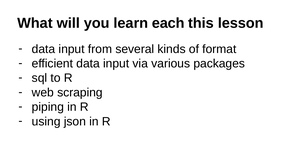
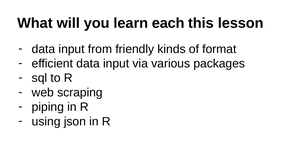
several: several -> friendly (135, 49)
